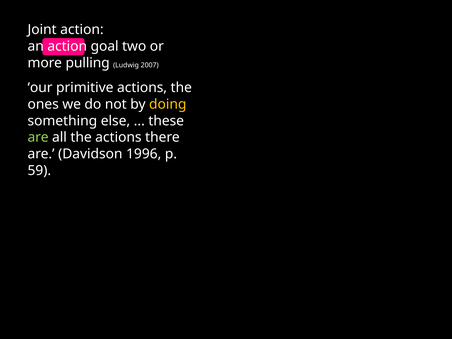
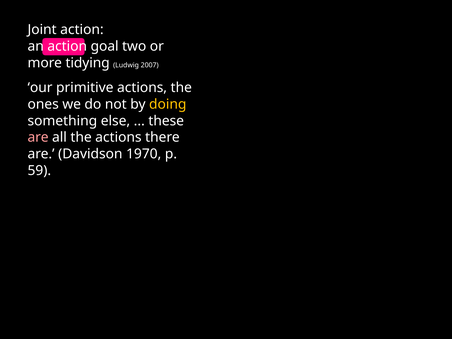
pulling: pulling -> tidying (88, 63)
are colour: light green -> pink (38, 137)
1996: 1996 -> 1970 (144, 154)
